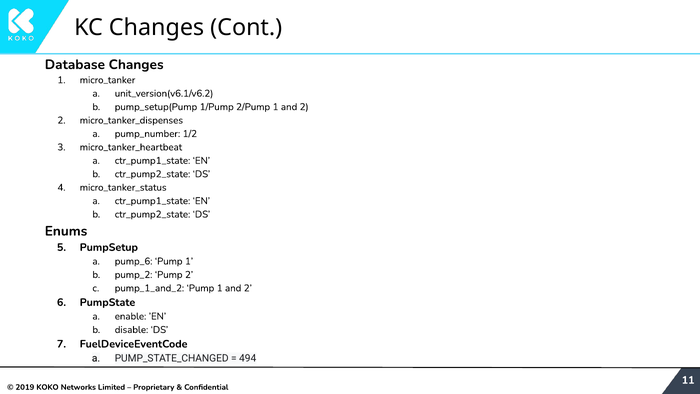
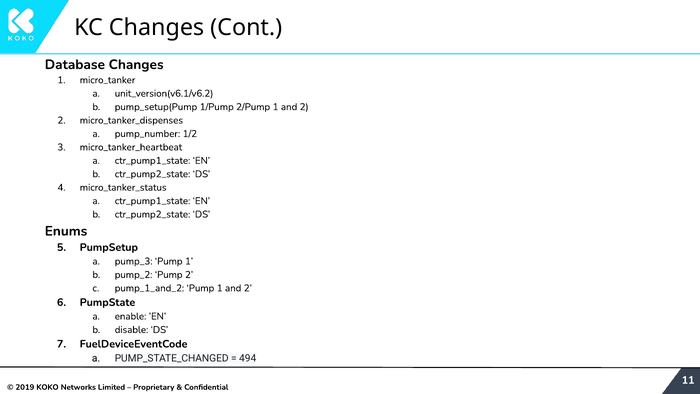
pump_6: pump_6 -> pump_3 (134, 261)
